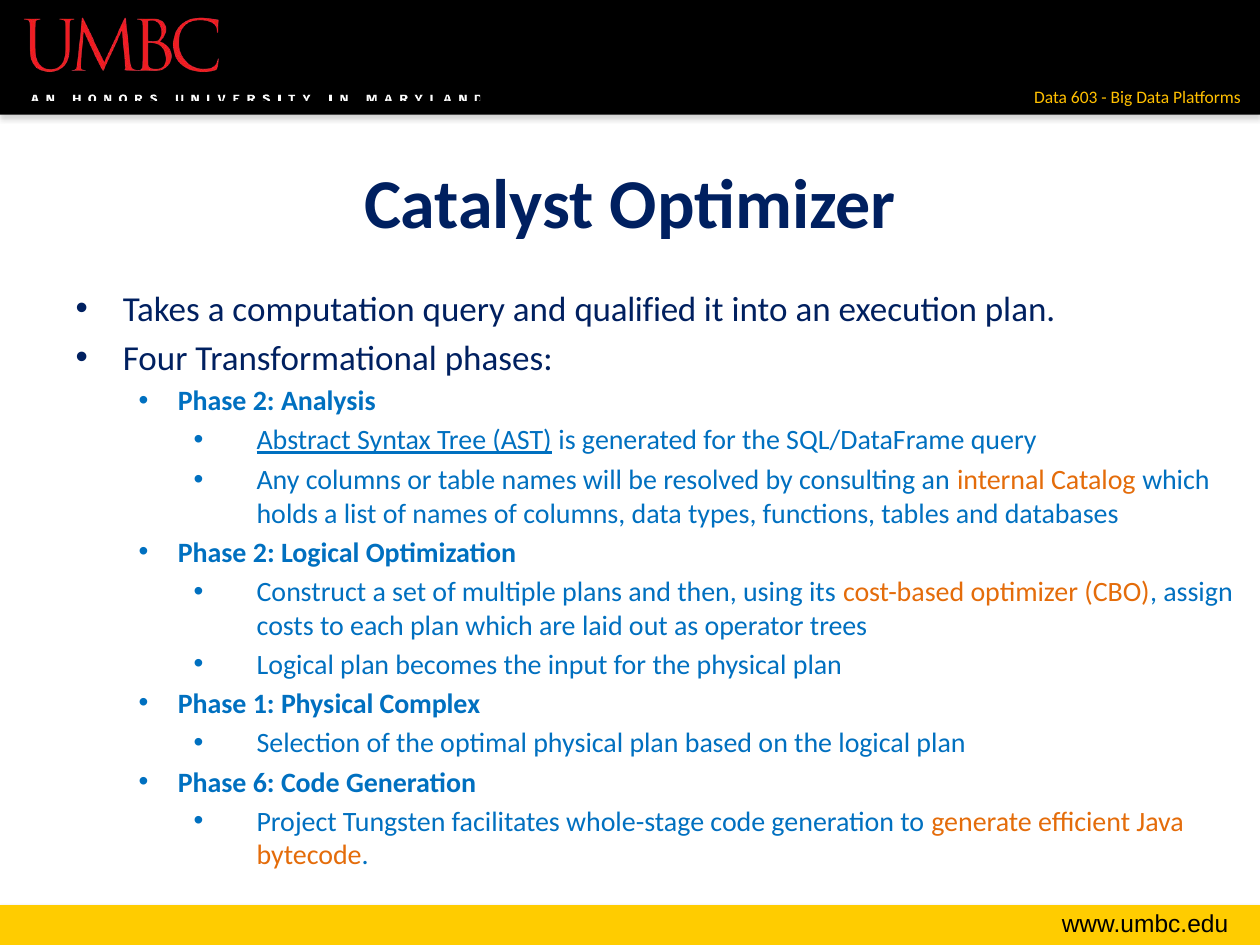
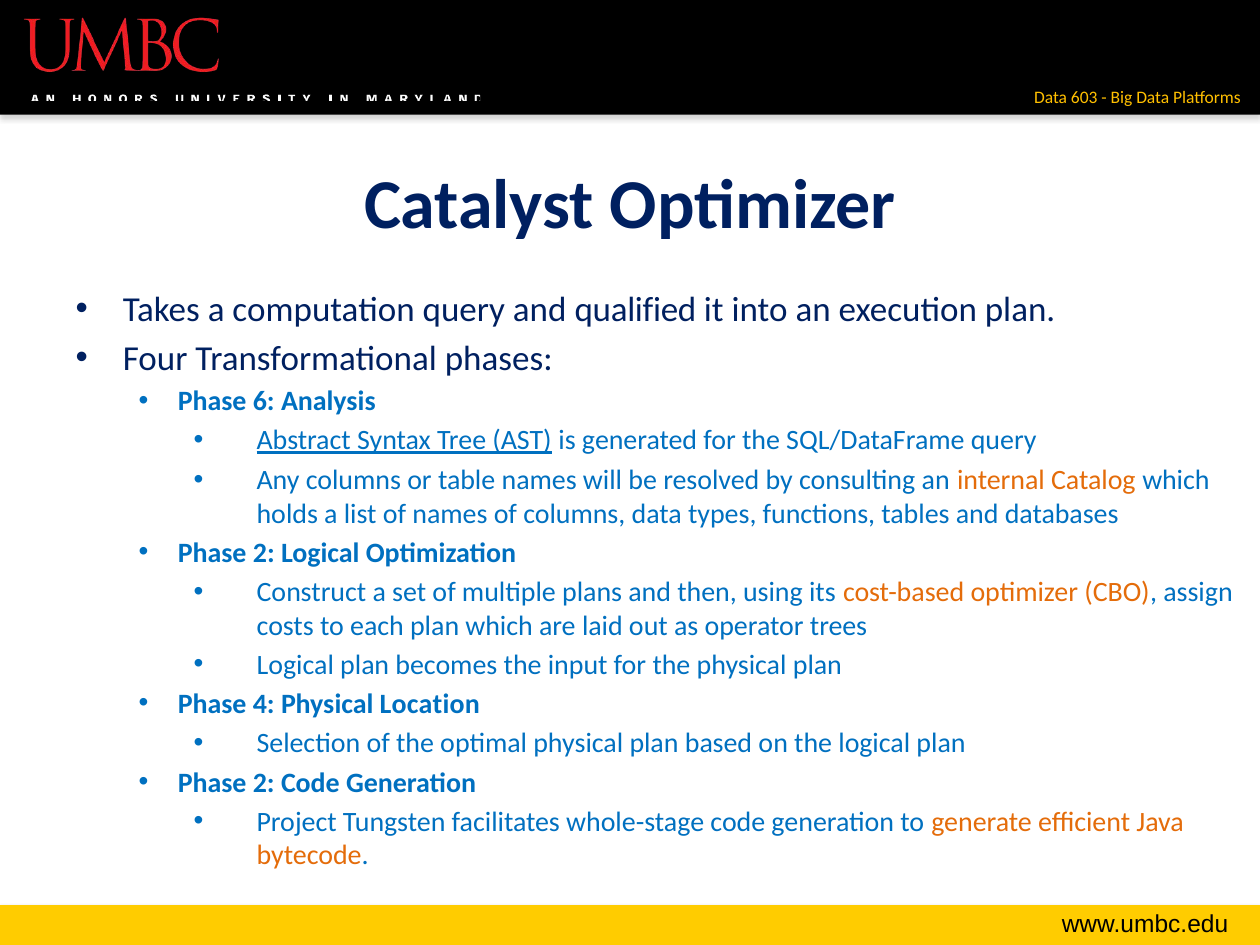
2: 2 -> 6 (264, 401)
1: 1 -> 4 (264, 704)
Complex: Complex -> Location (430, 704)
6: 6 -> 2 (264, 783)
